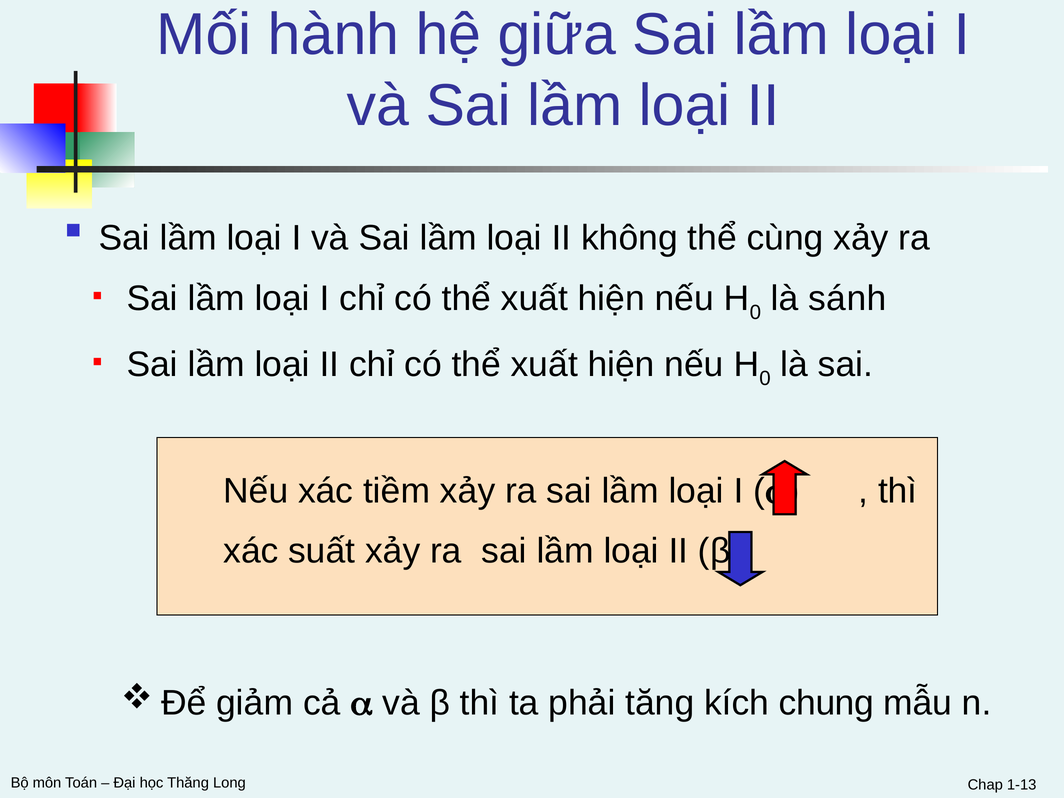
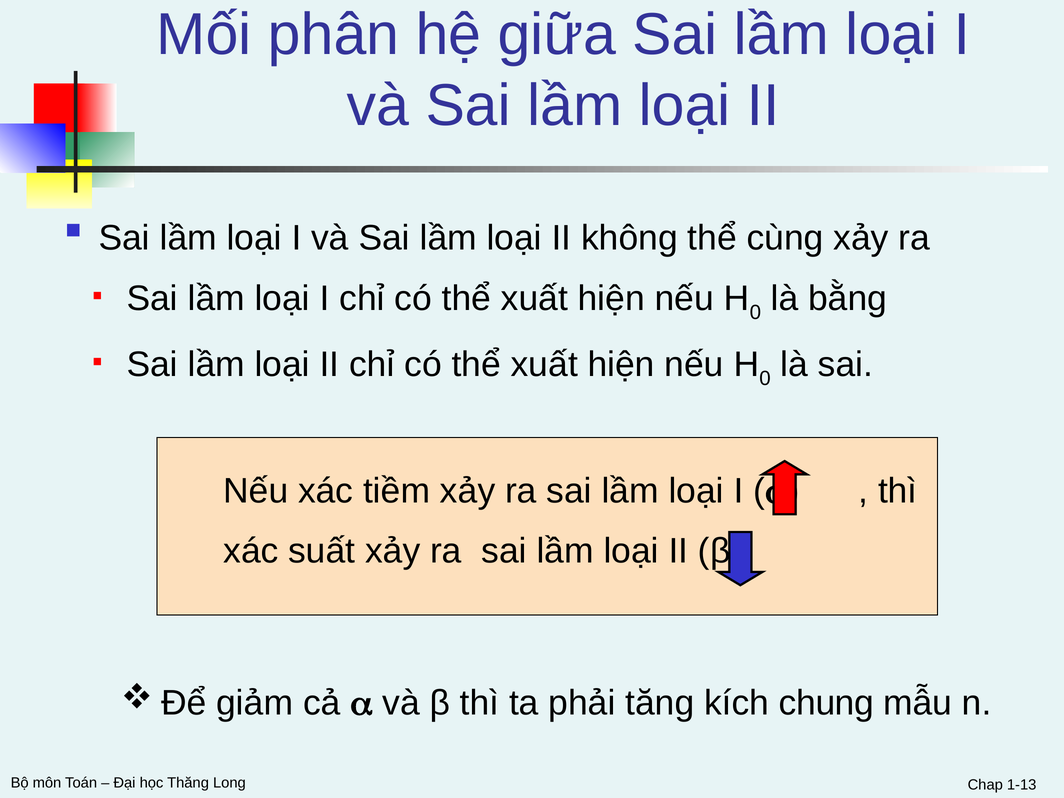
hành: hành -> phân (334, 35)
sánh: sánh -> bằng (848, 298)
